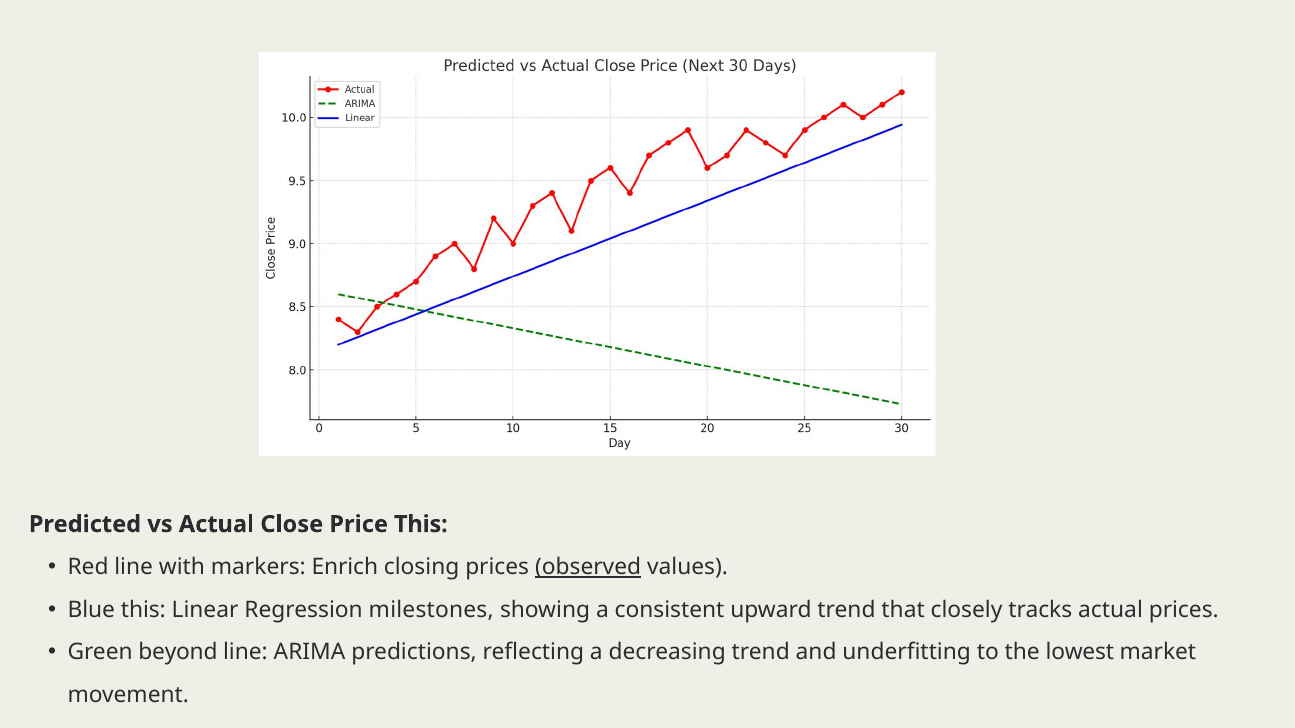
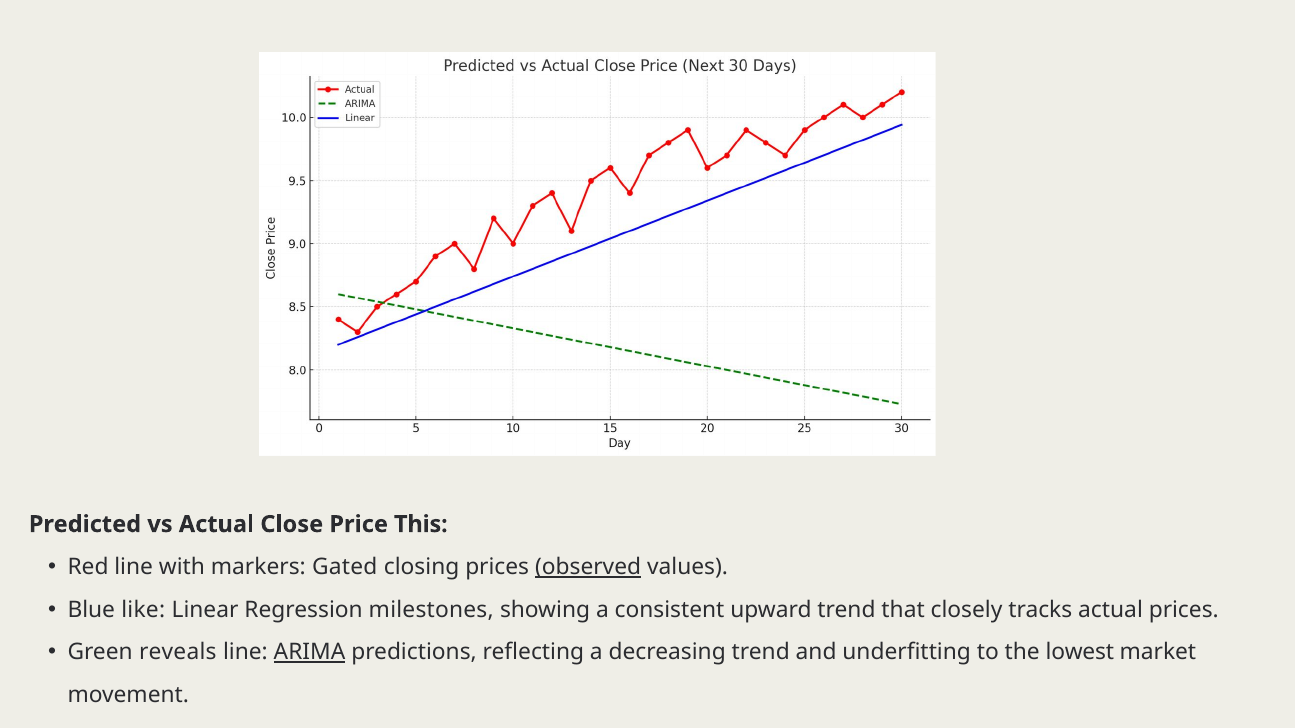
Enrich: Enrich -> Gated (345, 568)
Blue this: this -> like (143, 610)
beyond: beyond -> reveals (178, 653)
ARIMA underline: none -> present (310, 653)
